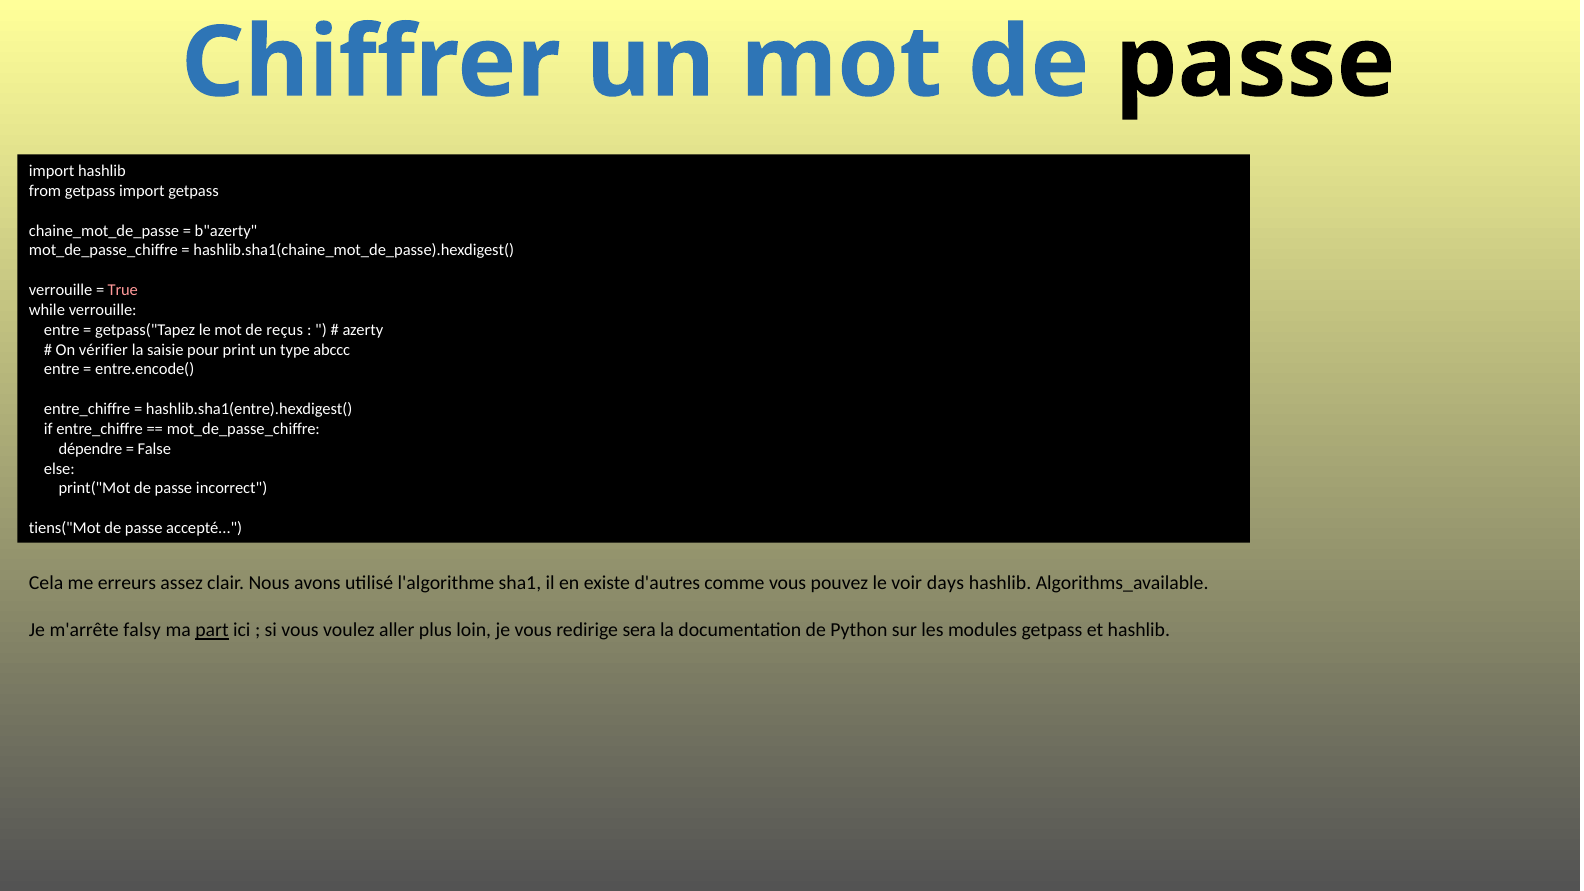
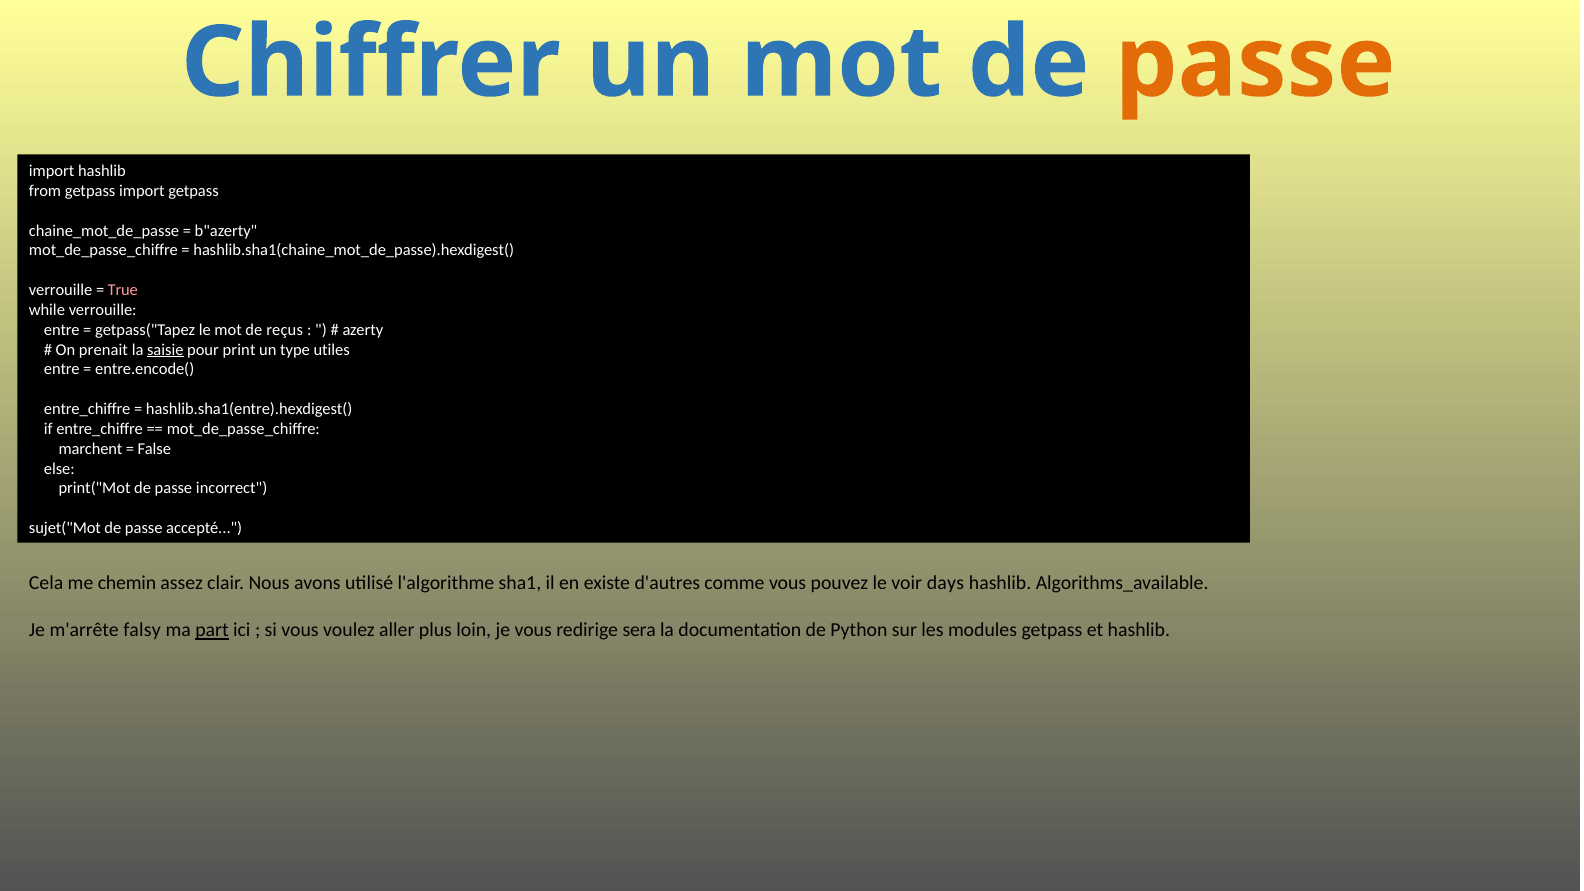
passe colour: black -> orange (1255, 63)
vérifier: vérifier -> prenait (103, 350)
saisie underline: none -> present (165, 350)
abccc: abccc -> utiles (332, 350)
dépendre: dépendre -> marchent (90, 449)
tiens("Mot: tiens("Mot -> sujet("Mot (65, 528)
erreurs: erreurs -> chemin (127, 583)
